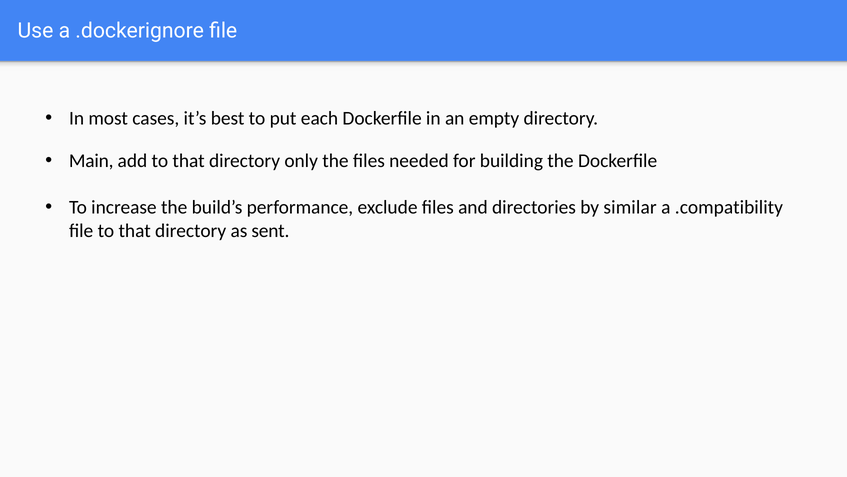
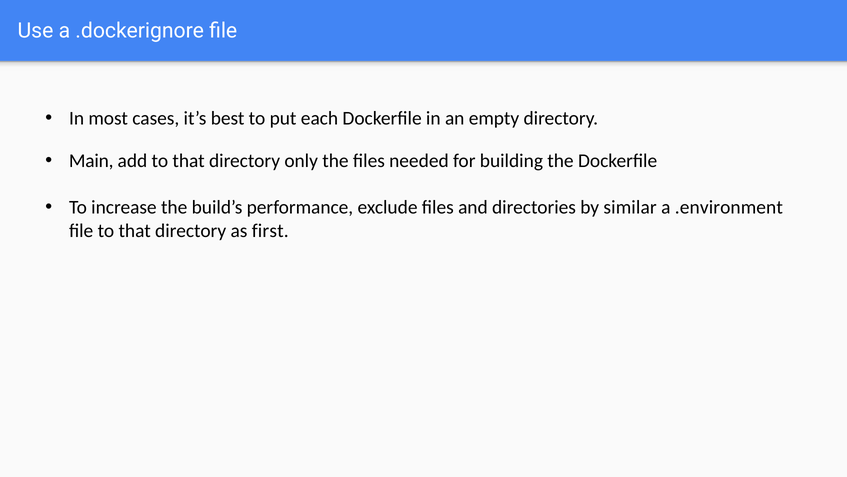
.compatibility: .compatibility -> .environment (729, 207)
sent: sent -> first (270, 231)
